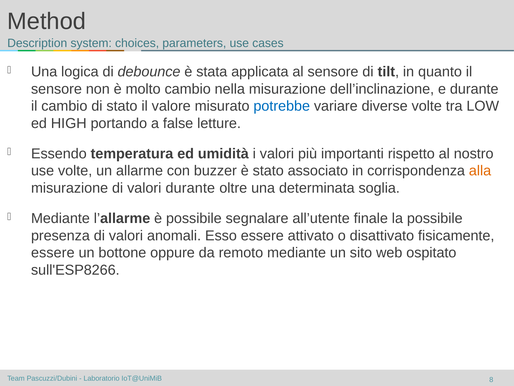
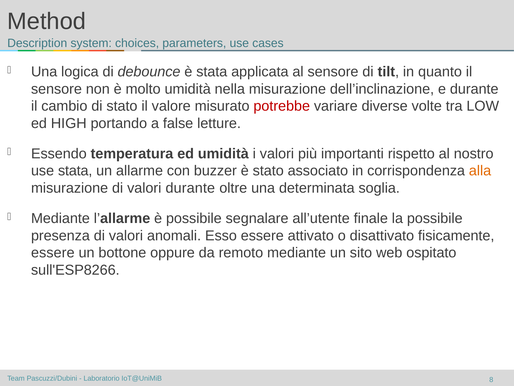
molto cambio: cambio -> umidità (188, 89)
potrebbe colour: blue -> red (282, 106)
use volte: volte -> stata (75, 171)
